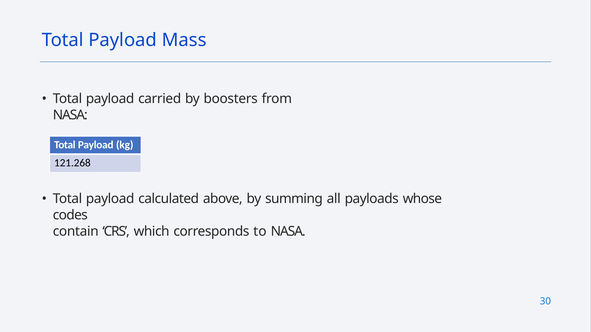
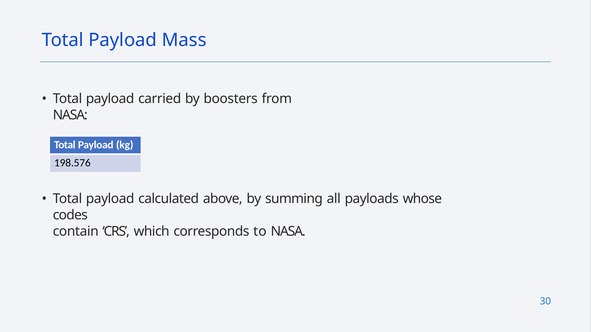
121.268: 121.268 -> 198.576 (72, 163)
